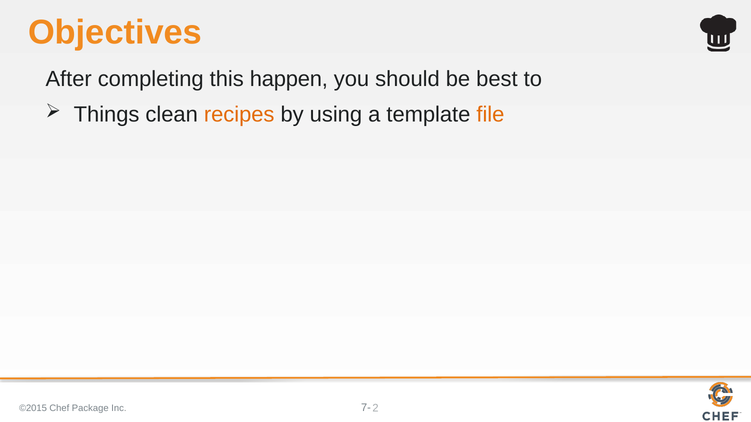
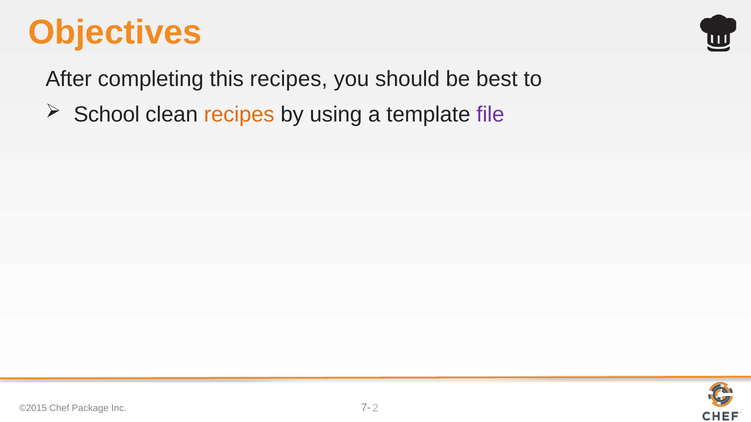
this happen: happen -> recipes (289, 79)
Things: Things -> School (107, 115)
file colour: orange -> purple (490, 115)
